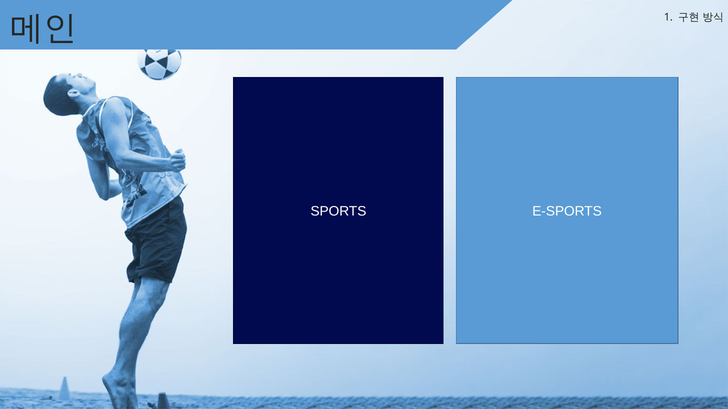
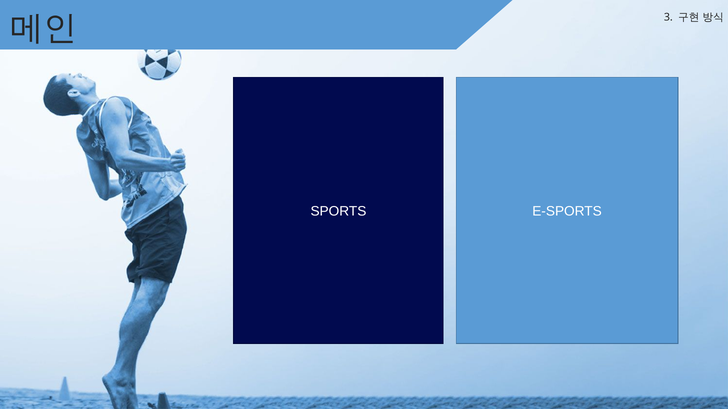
1: 1 -> 3 (668, 17)
